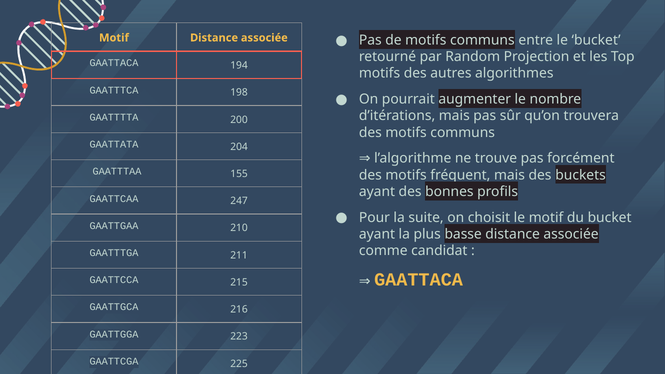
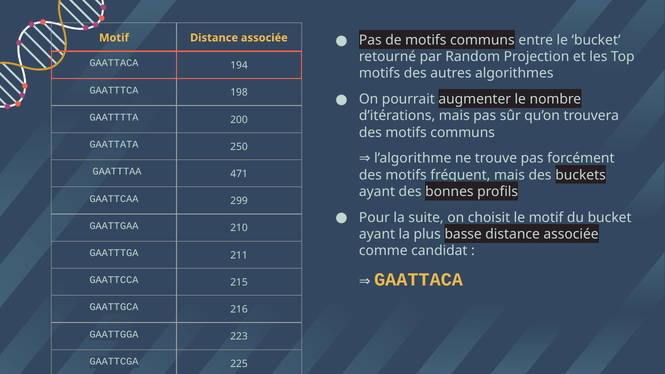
204: 204 -> 250 (239, 147)
155: 155 -> 471 (239, 174)
247: 247 -> 299 (239, 201)
